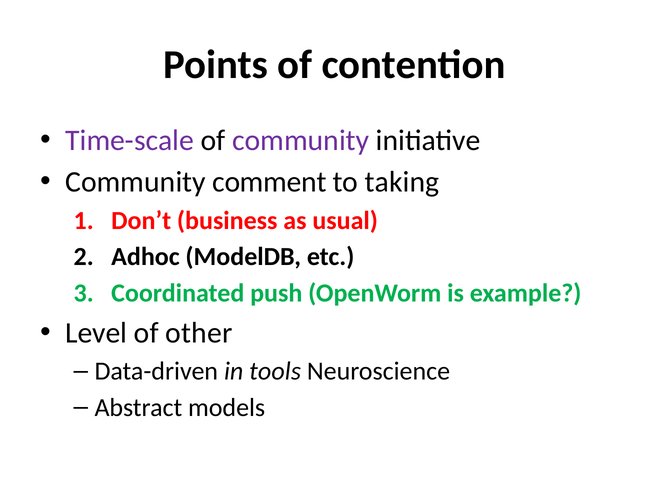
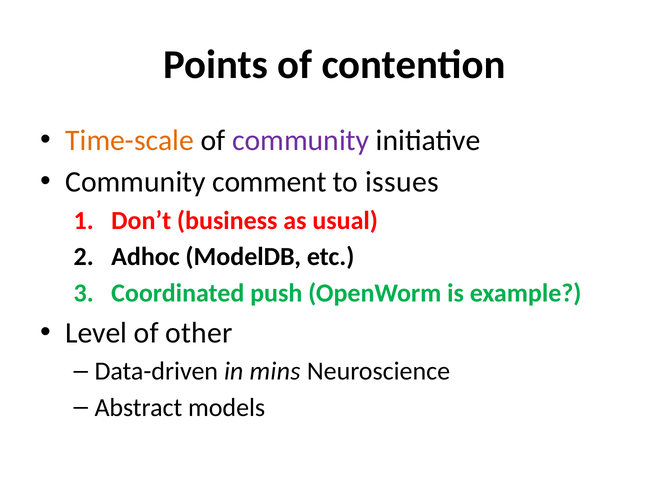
Time-scale colour: purple -> orange (130, 140)
taking: taking -> issues (402, 182)
tools: tools -> mins (275, 371)
